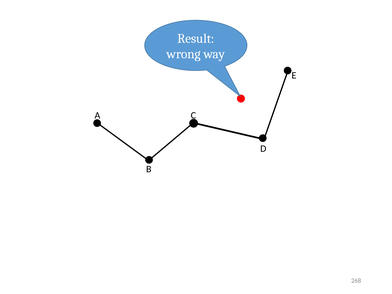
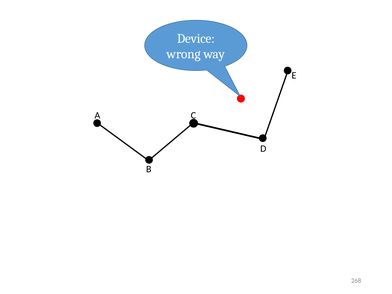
Result: Result -> Device (196, 38)
